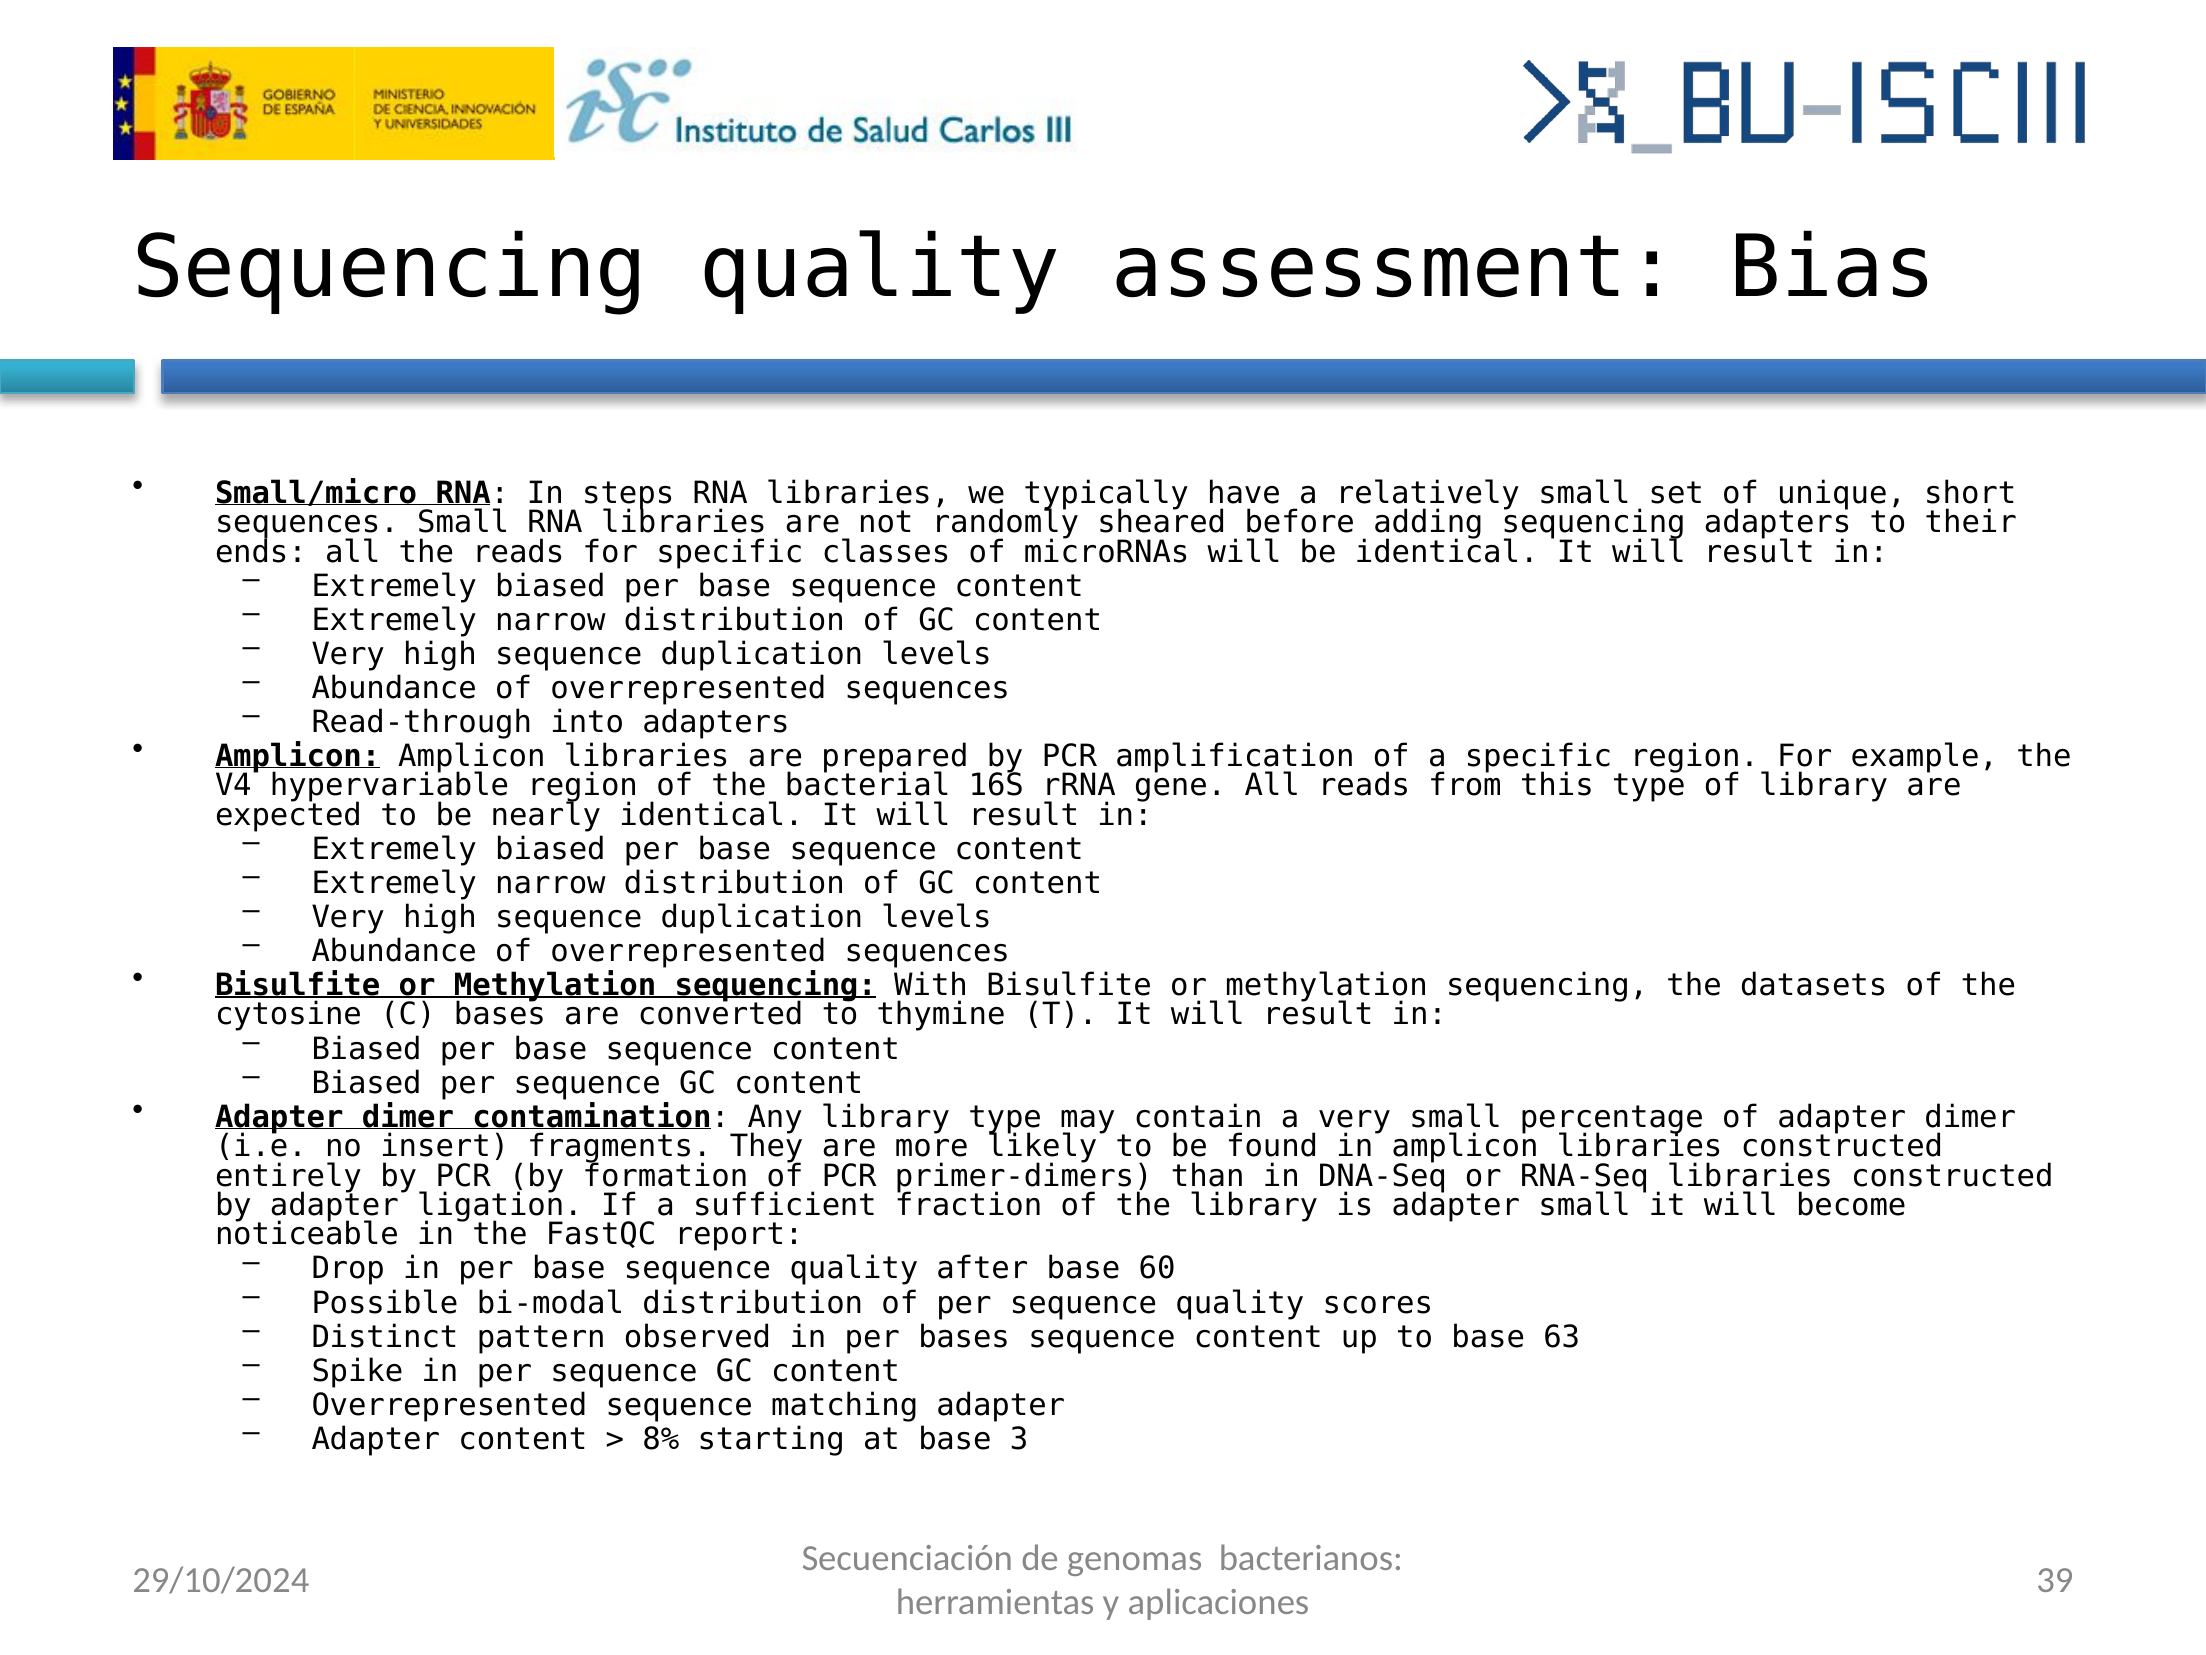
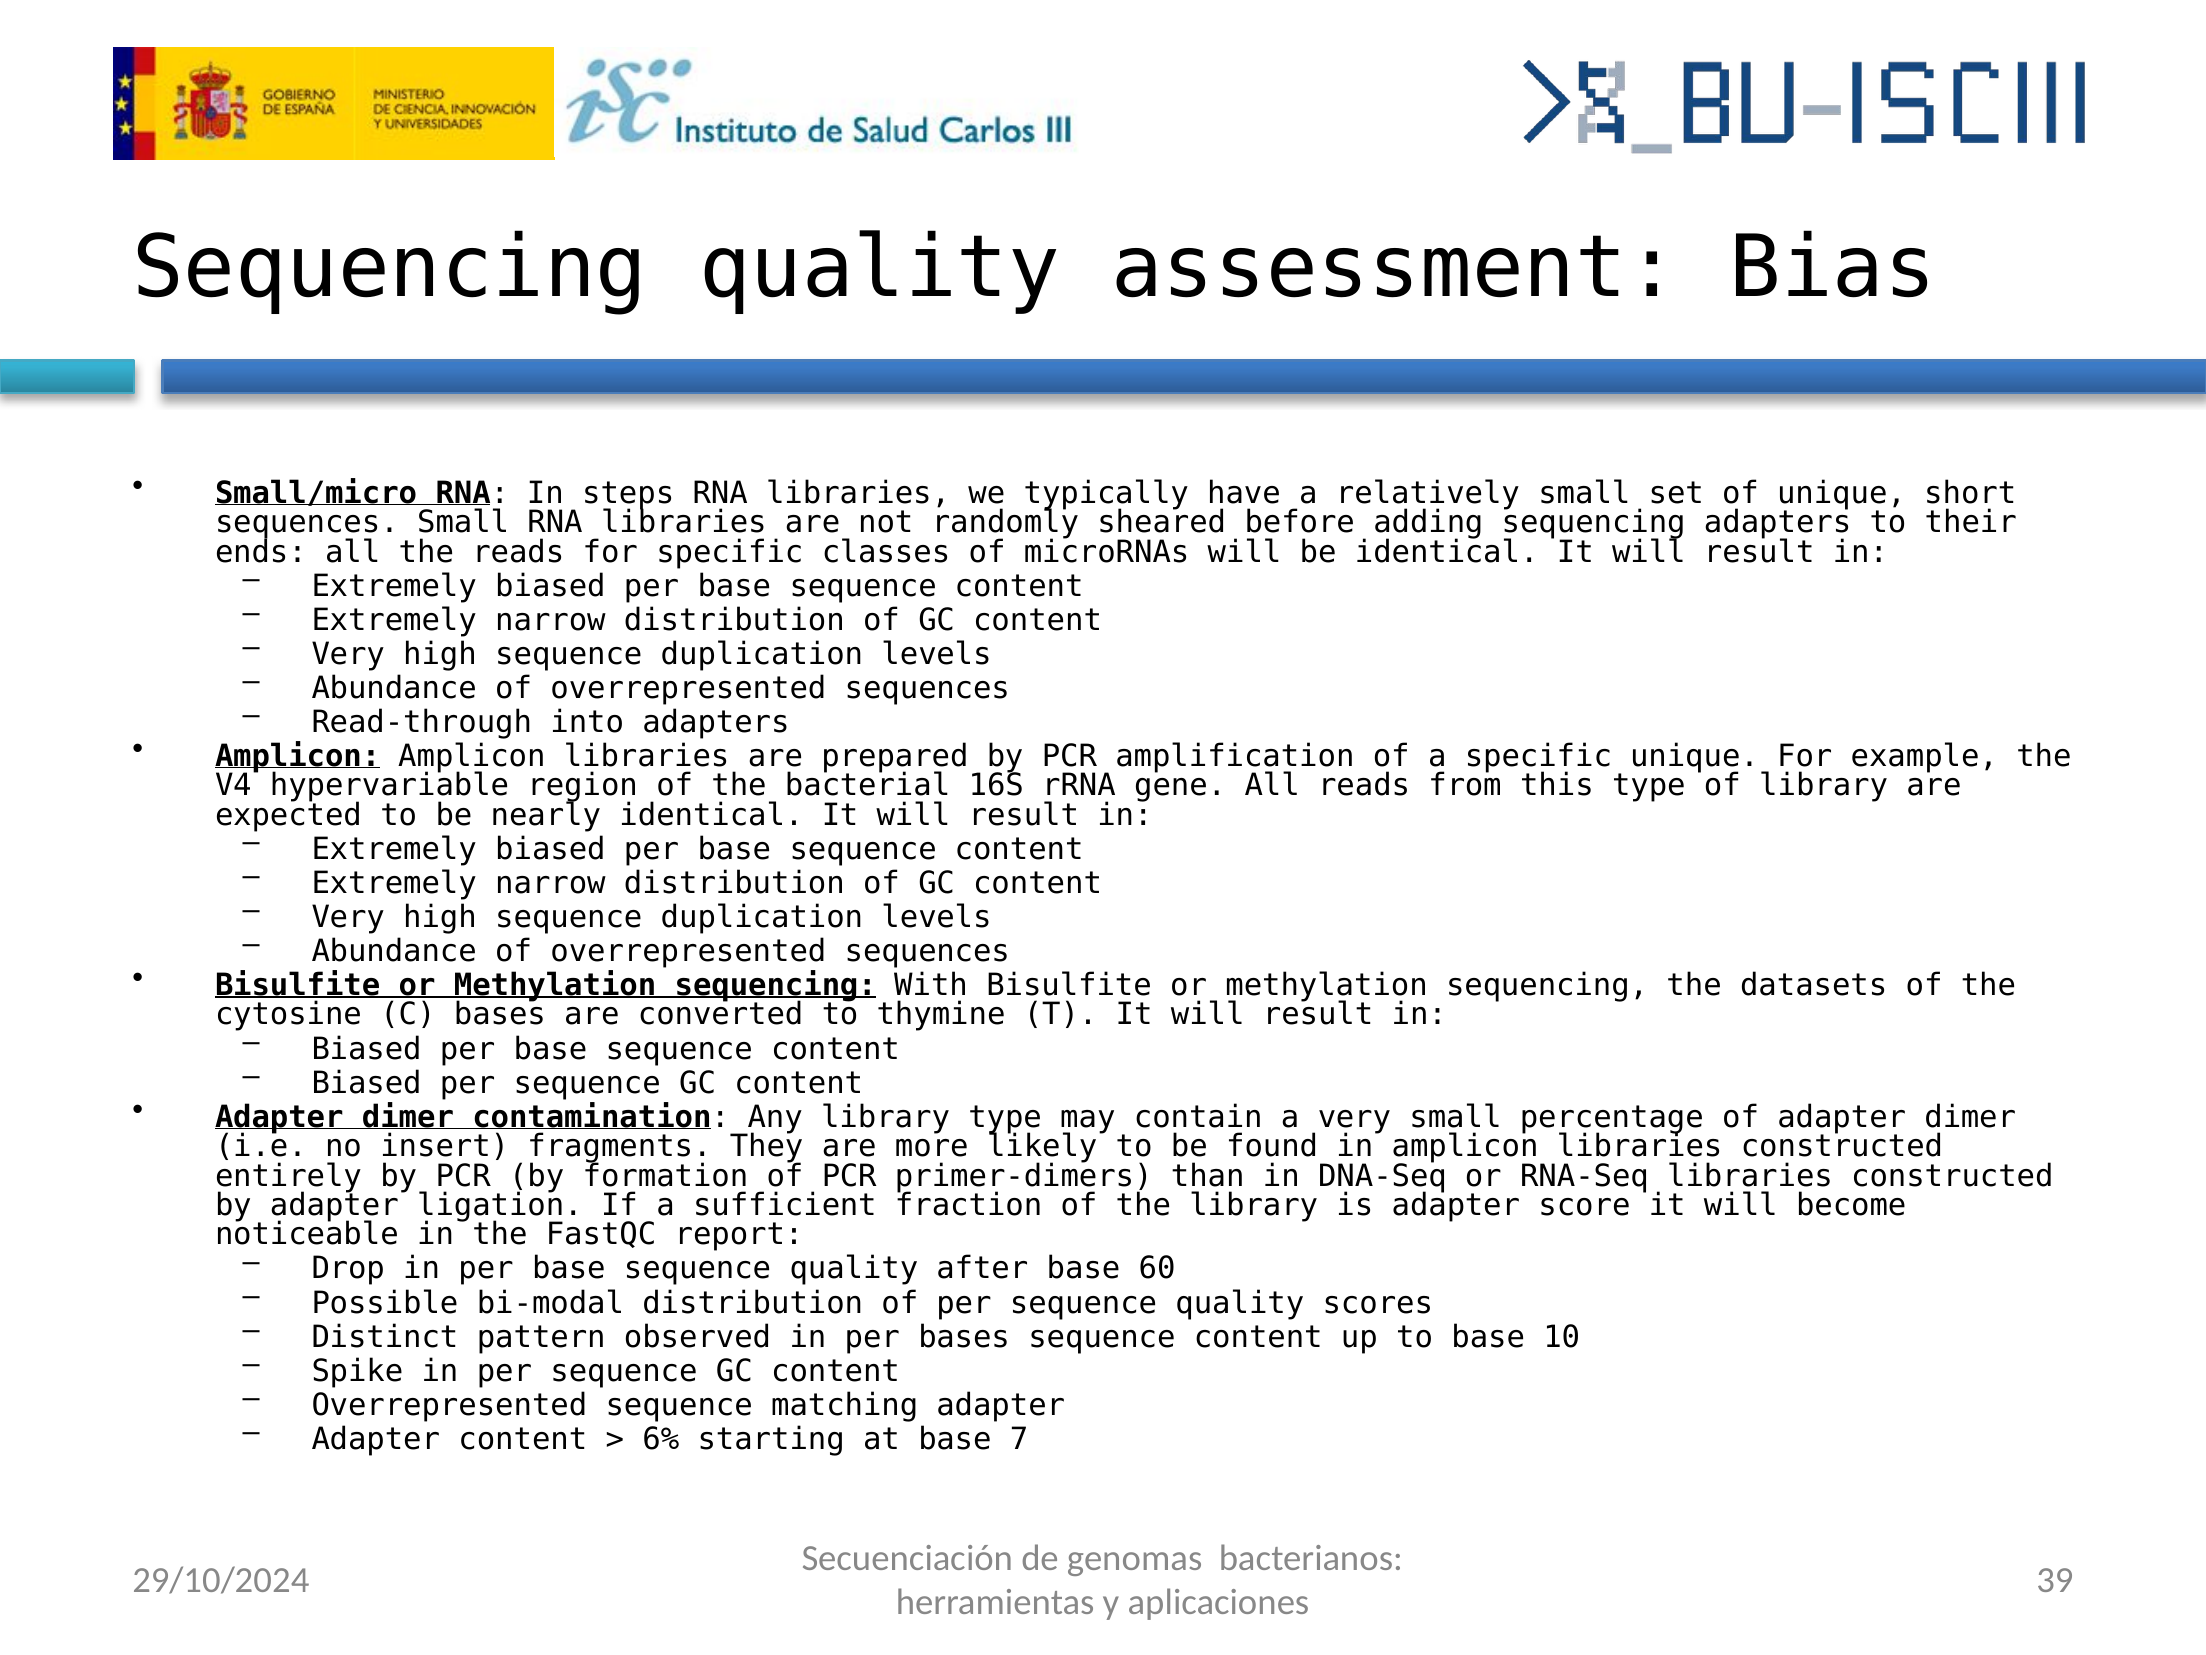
specific region: region -> unique (1694, 756)
adapter small: small -> score (1584, 1205)
63: 63 -> 10 (1562, 1337)
8%: 8% -> 6% (661, 1439)
3: 3 -> 7 (1019, 1439)
